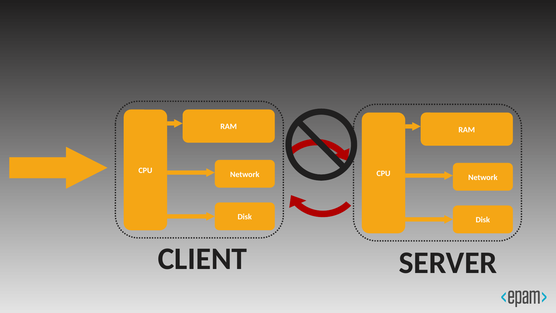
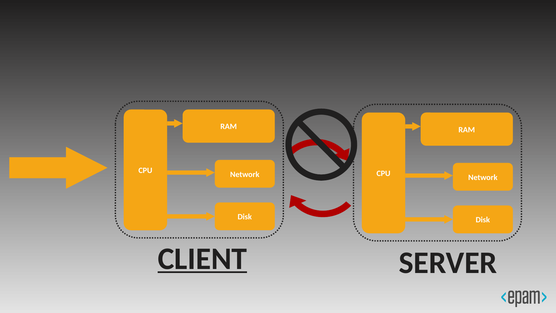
CLIENT underline: none -> present (202, 259)
